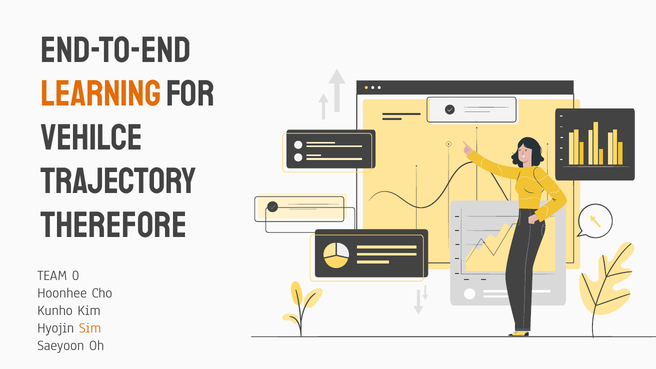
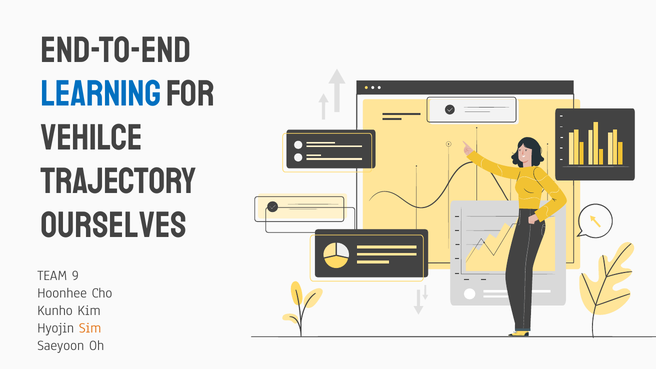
learning colour: orange -> blue (101, 94)
Therefore: Therefore -> Ourselves (114, 225)
0: 0 -> 9 (75, 275)
